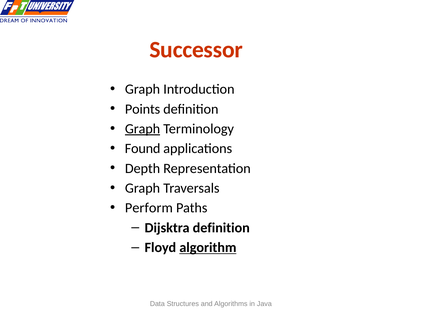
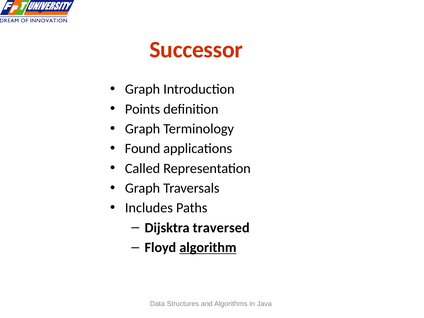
Graph underline: present -> none (143, 129)
Depth: Depth -> Called (143, 168)
Perform: Perform -> Includes (149, 208)
Dijsktra definition: definition -> traversed (221, 228)
